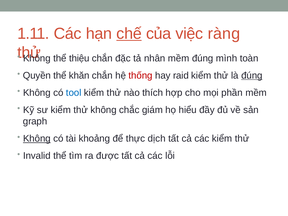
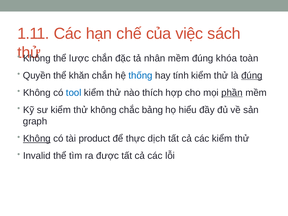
chế underline: present -> none (129, 34)
ràng: ràng -> sách (224, 34)
thiệu: thiệu -> lược (79, 58)
mình: mình -> khóa (227, 58)
thống colour: red -> blue (141, 75)
raid: raid -> tính (181, 75)
phần underline: none -> present (232, 93)
giám: giám -> bảng (152, 110)
khoảng: khoảng -> product (94, 139)
